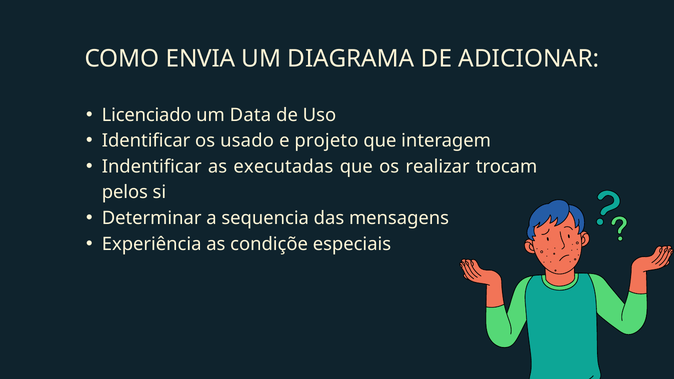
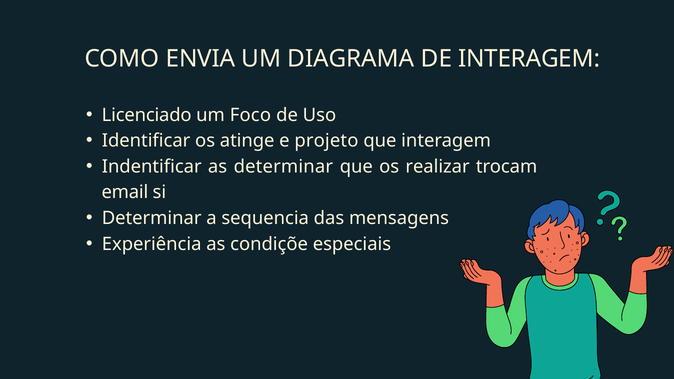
DE ADICIONAR: ADICIONAR -> INTERAGEM (529, 59)
Data: Data -> Foco (250, 115)
usado: usado -> atinge (247, 141)
as executadas: executadas -> determinar (283, 167)
pelos: pelos -> email (125, 192)
